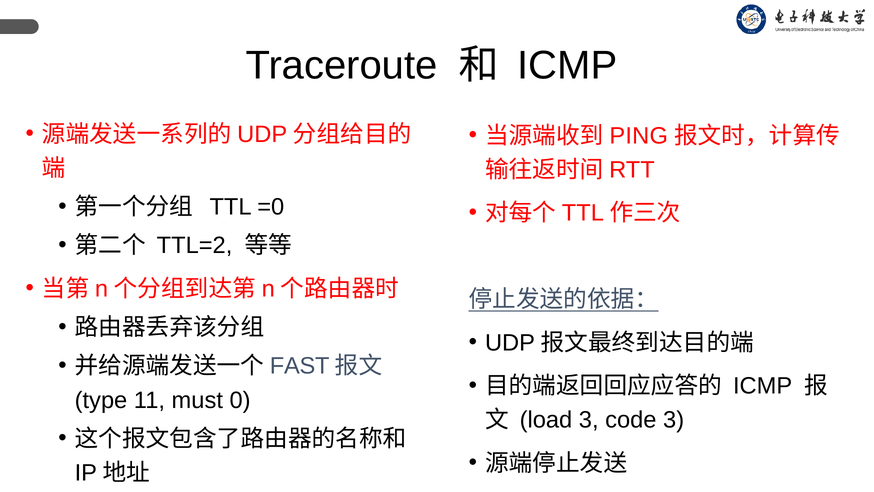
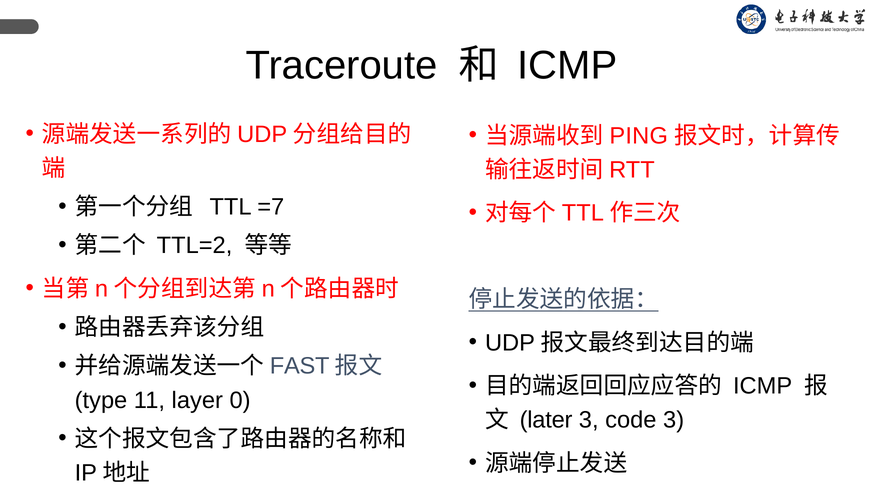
=0: =0 -> =7 (271, 207)
must: must -> layer (197, 400)
load: load -> later (546, 420)
